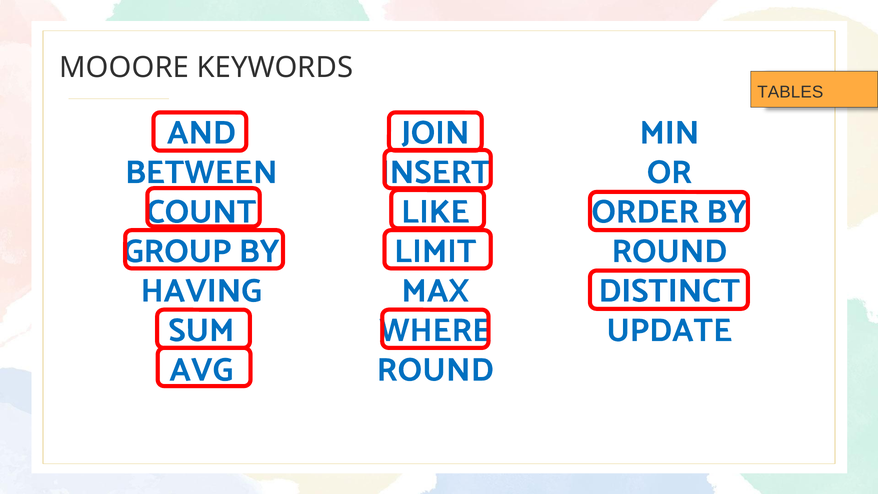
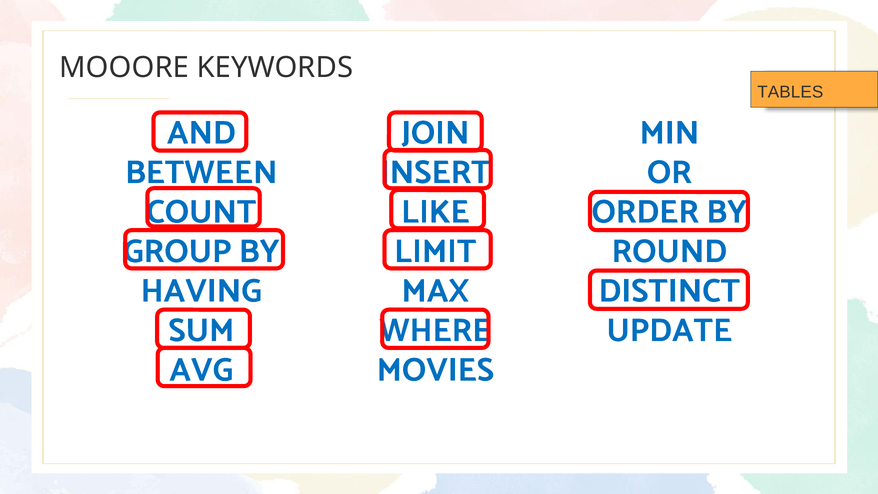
ROUND: ROUND -> MOVIES (435, 370)
